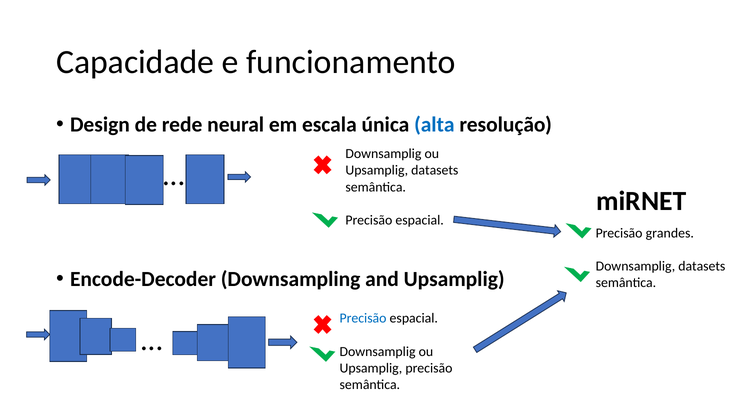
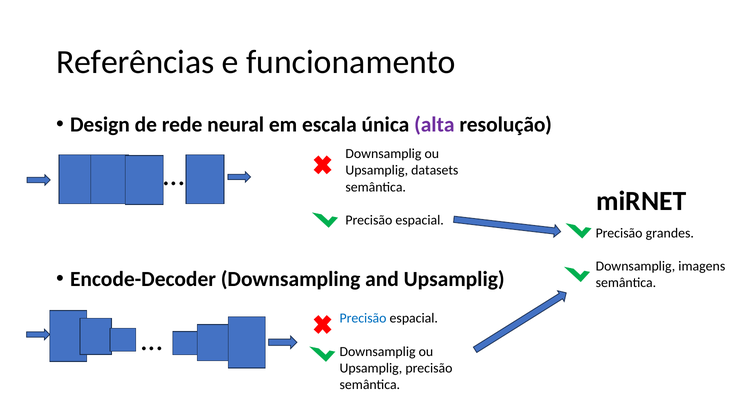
Capacidade: Capacidade -> Referências (135, 62)
alta colour: blue -> purple (434, 125)
Downsamplig datasets: datasets -> imagens (702, 266)
